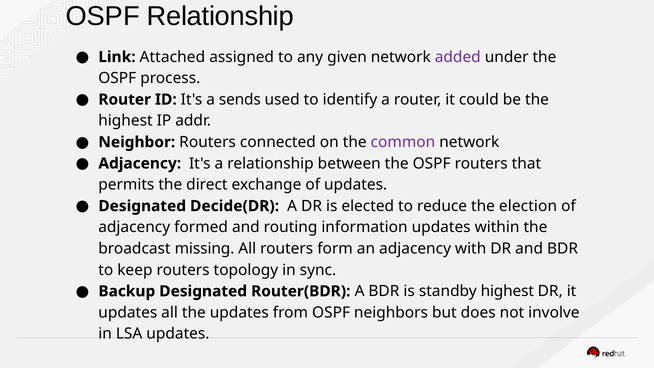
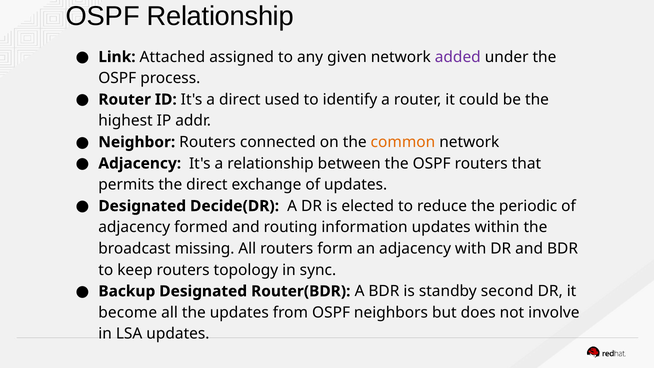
a sends: sends -> direct (240, 100)
common colour: purple -> orange (403, 142)
election: election -> periodic (528, 206)
standby highest: highest -> second (507, 291)
updates: updates -> become (128, 312)
